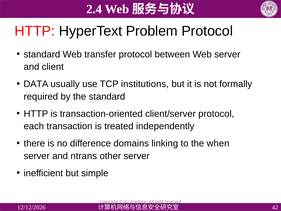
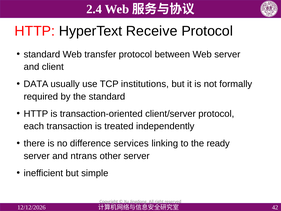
Problem: Problem -> Receive (152, 31)
domains: domains -> services (131, 143)
when: when -> ready (218, 143)
